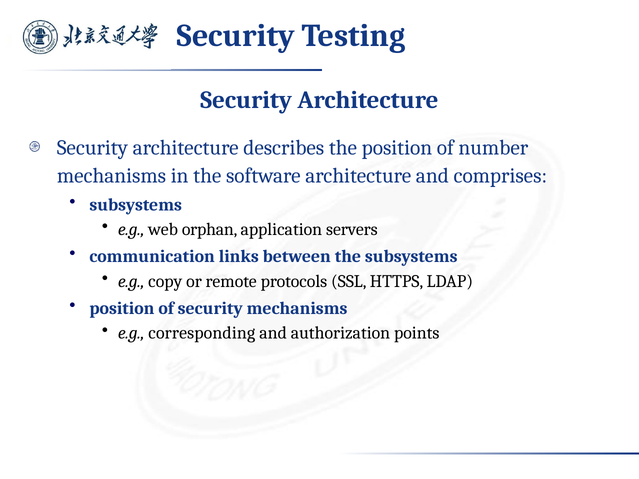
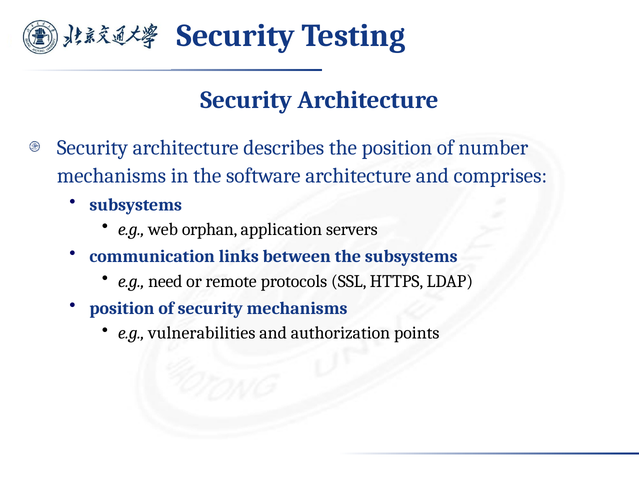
copy: copy -> need (165, 281)
corresponding: corresponding -> vulnerabilities (202, 333)
